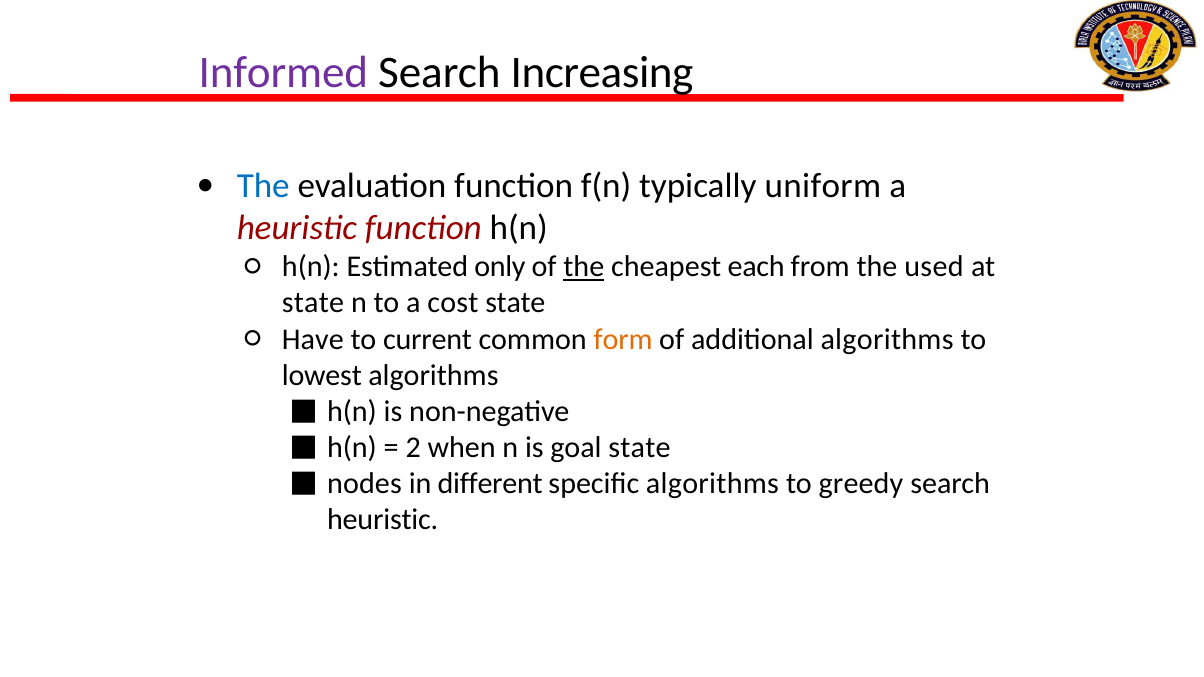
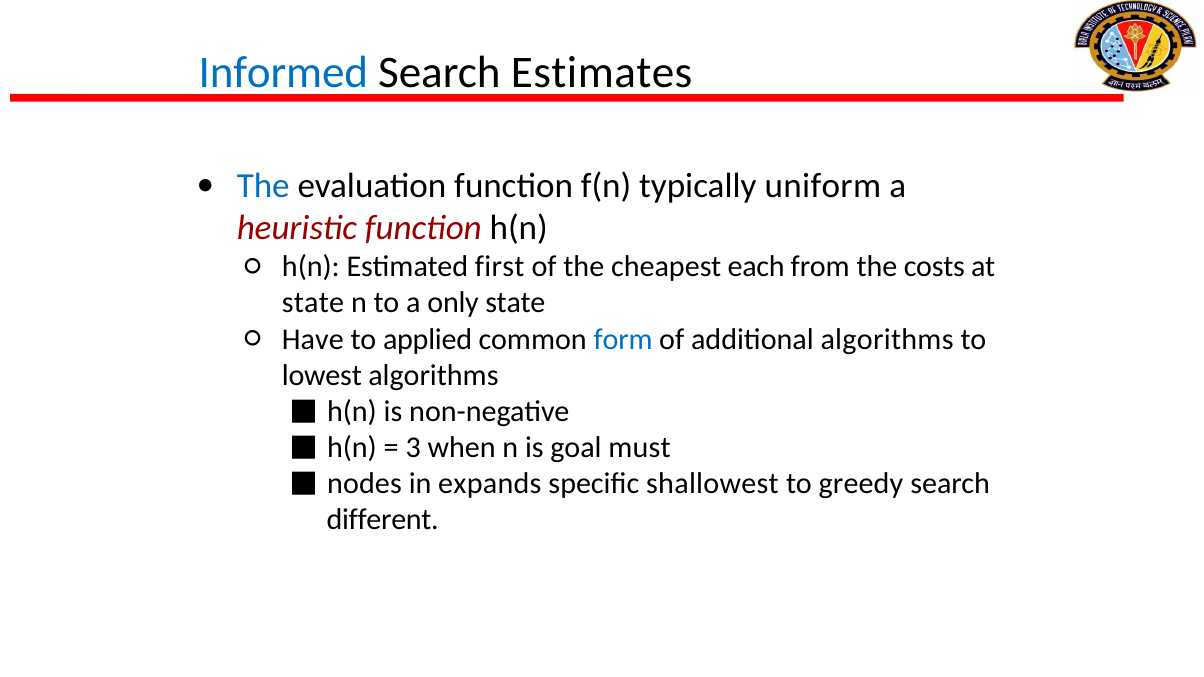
Informed colour: purple -> blue (283, 72)
Increasing: Increasing -> Estimates (602, 72)
only: only -> first (500, 267)
the underline: present -> none (584, 267)
used: used -> costs (934, 267)
cost: cost -> only (453, 303)
current: current -> applied (428, 339)
form colour: orange -> blue (623, 339)
2: 2 -> 3 (413, 448)
goal state: state -> must (640, 448)
different: different -> expands (490, 484)
specific algorithms: algorithms -> shallowest (712, 484)
heuristic: heuristic -> different (383, 520)
